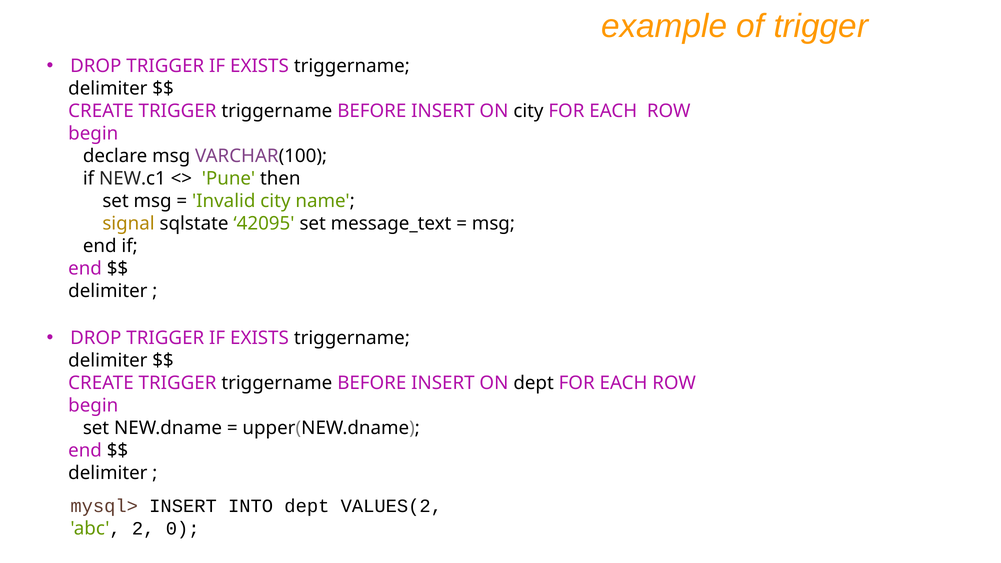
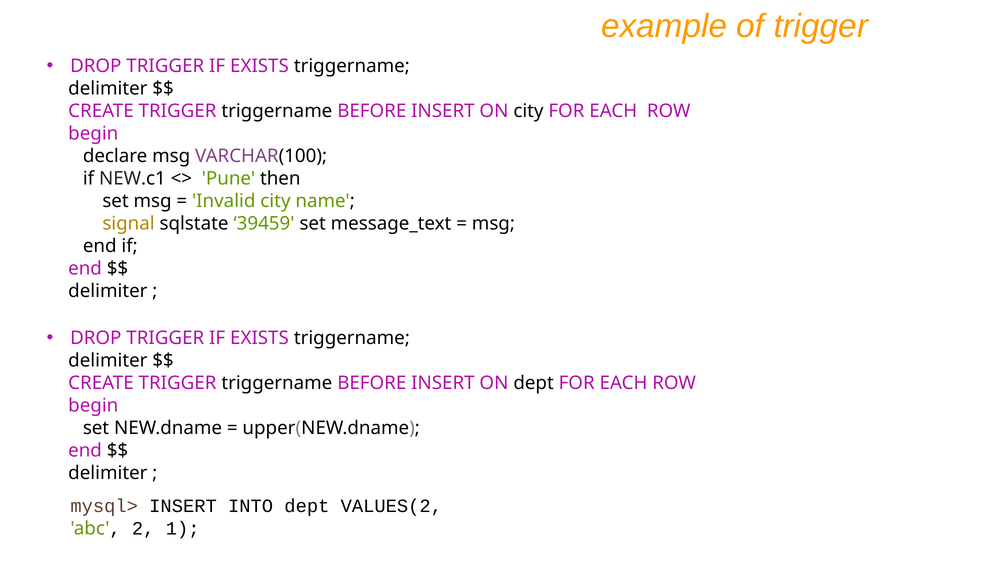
42095: 42095 -> 39459 (264, 224)
0: 0 -> 1 (183, 529)
